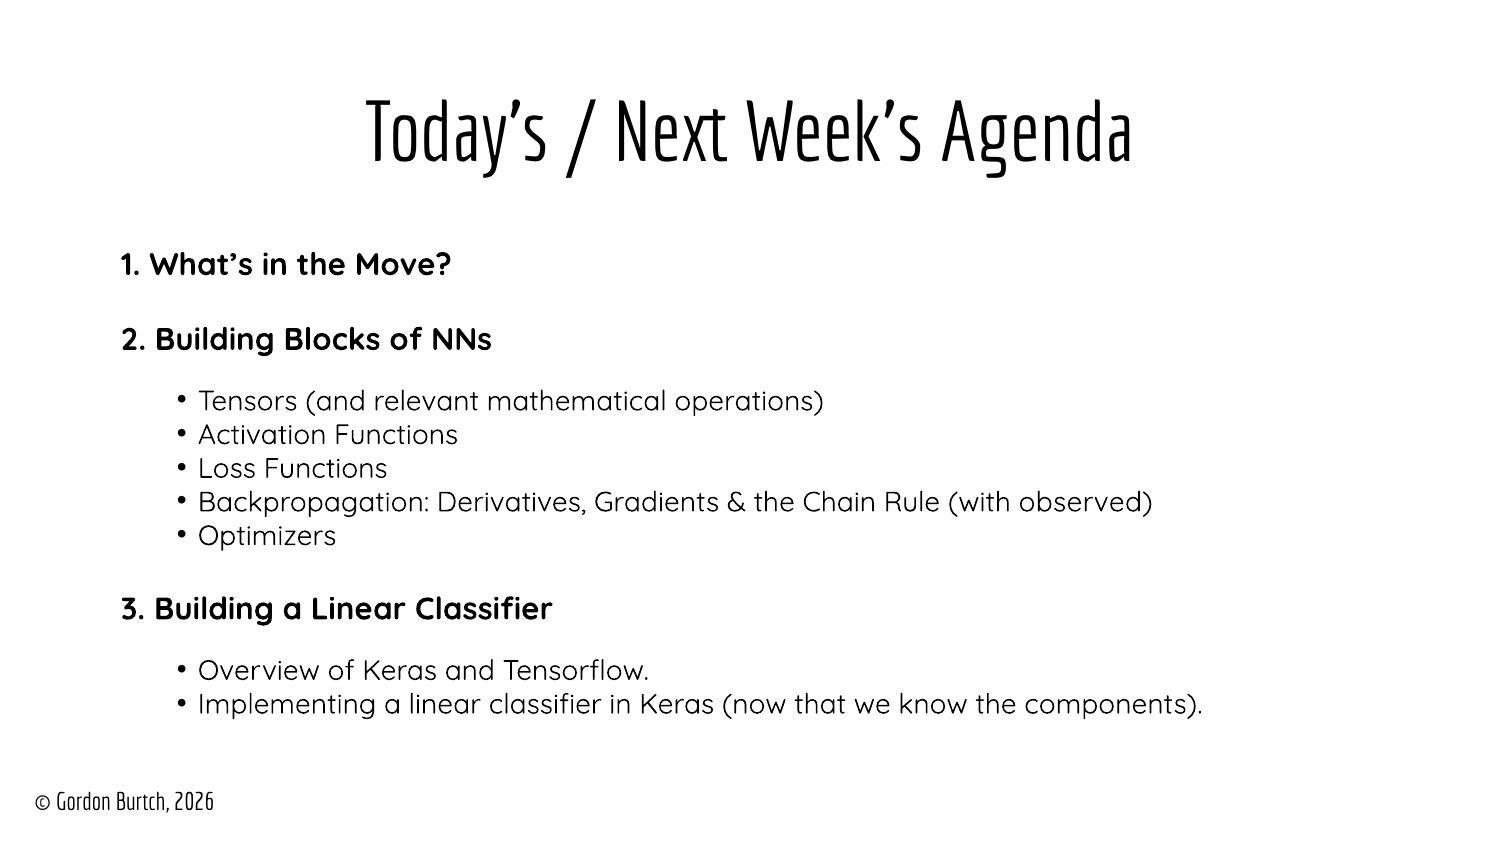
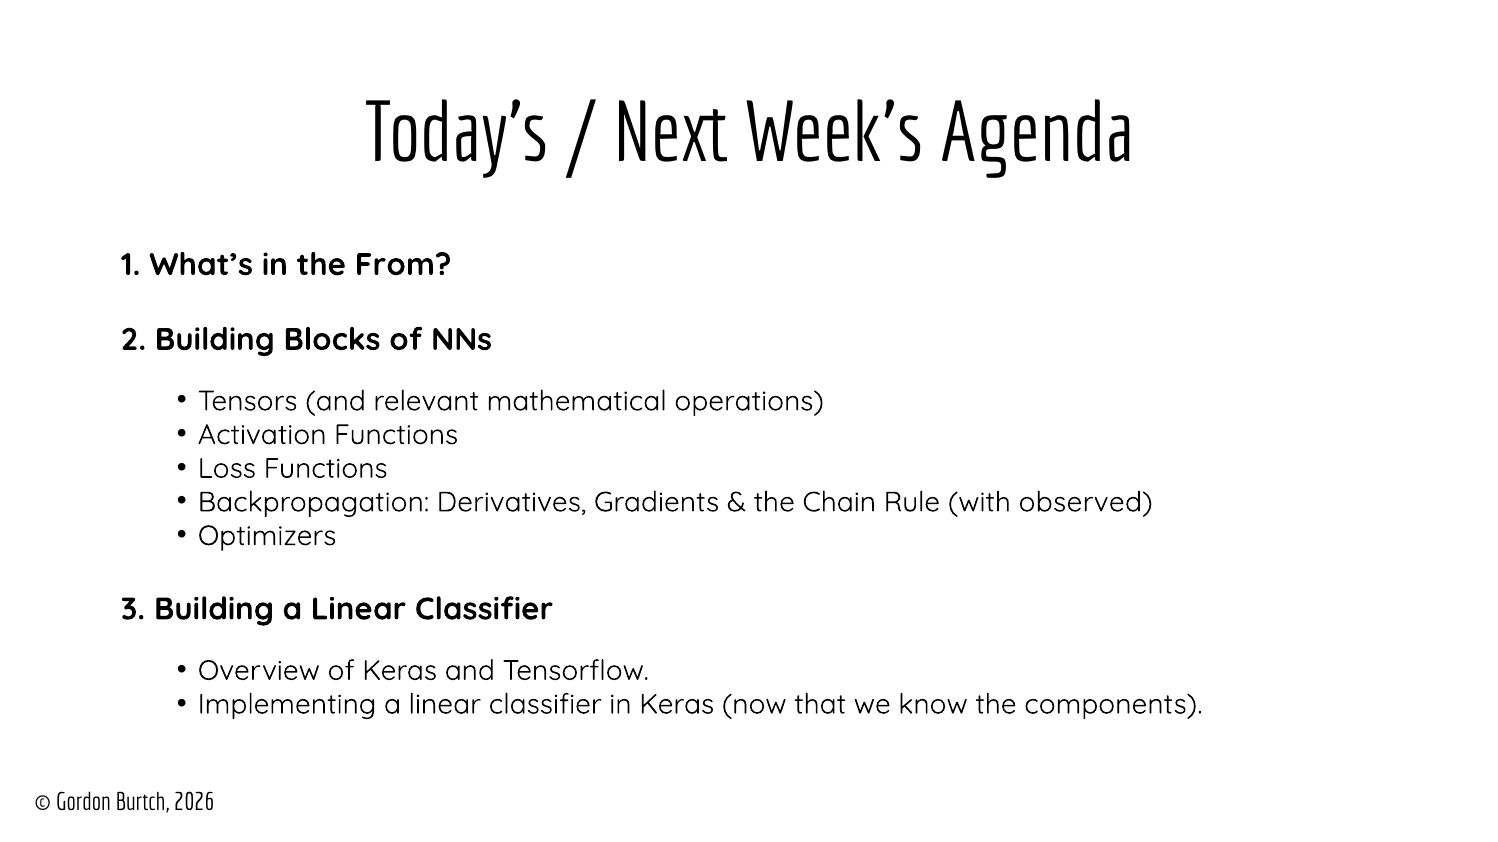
Move: Move -> From (403, 265)
